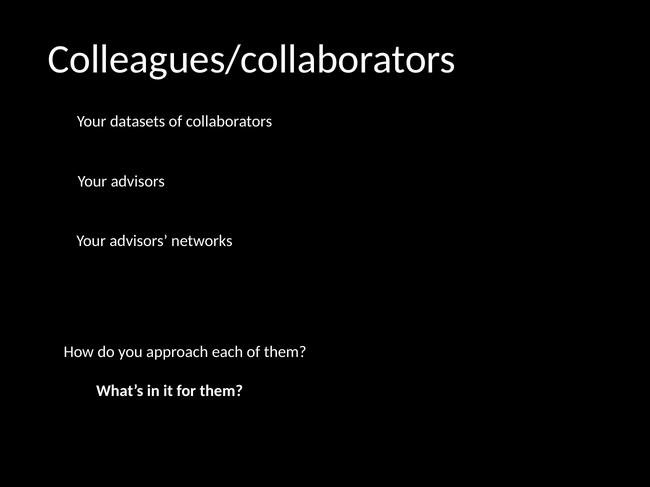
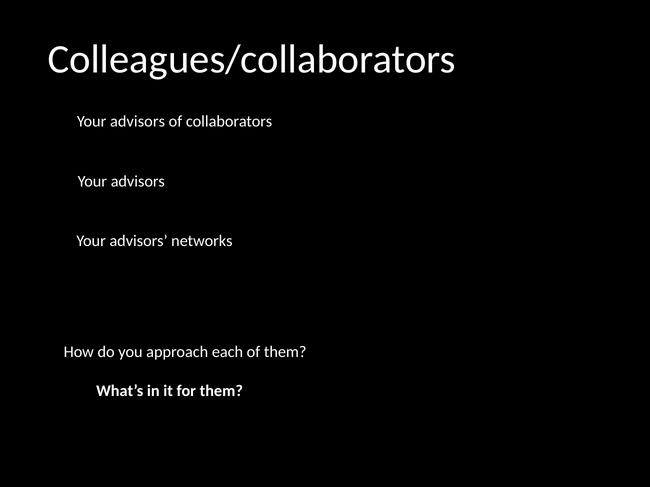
datasets: datasets -> advisors (138, 121)
